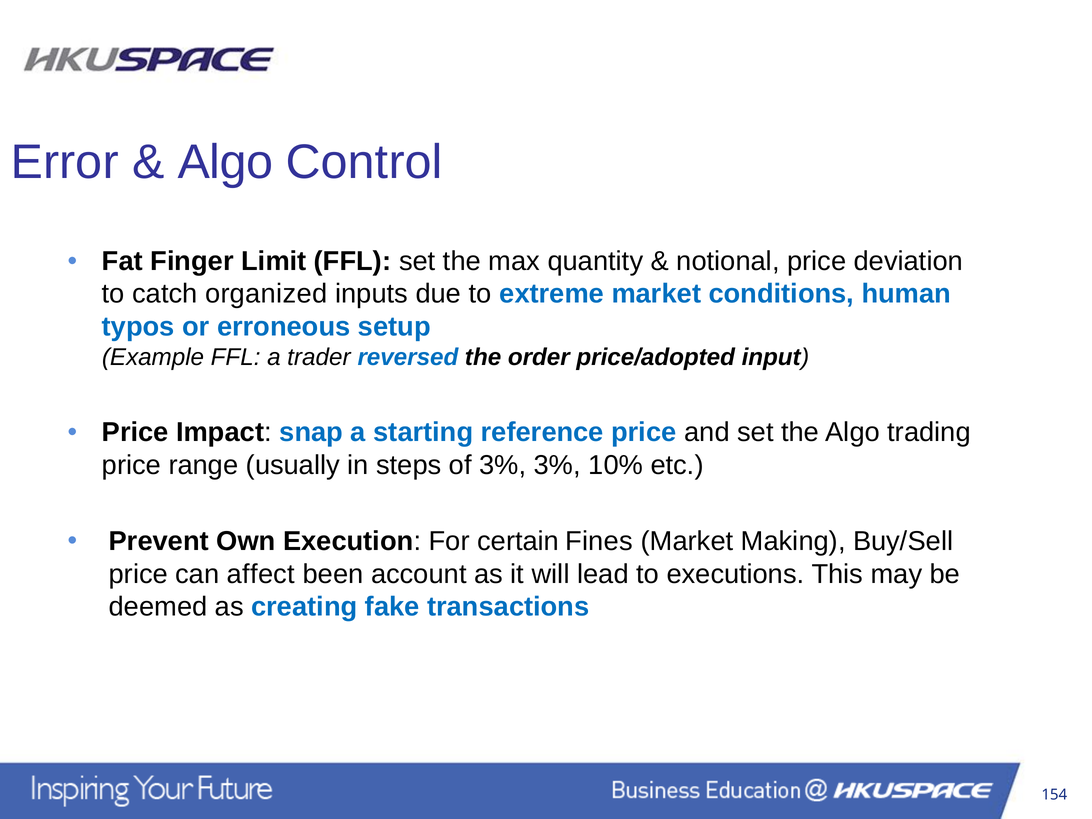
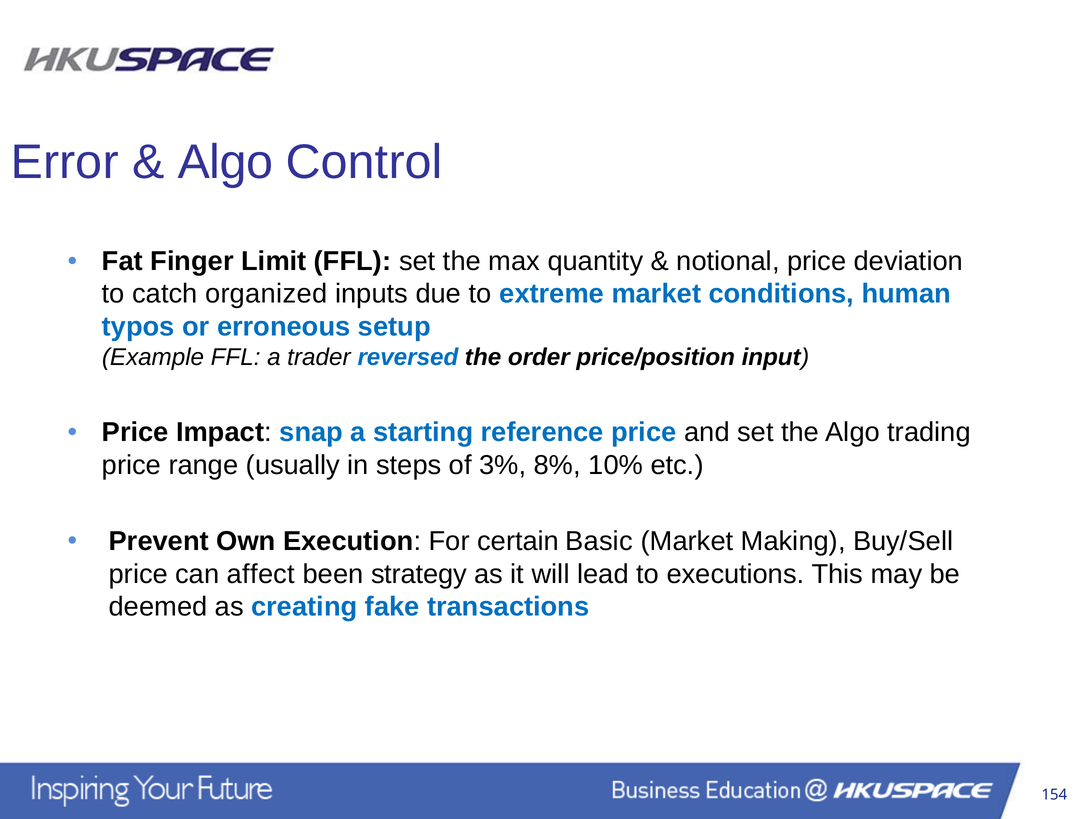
price/adopted: price/adopted -> price/position (656, 357)
3% 3%: 3% -> 8% (557, 465)
Fines: Fines -> Basic (599, 541)
account: account -> strategy (419, 574)
